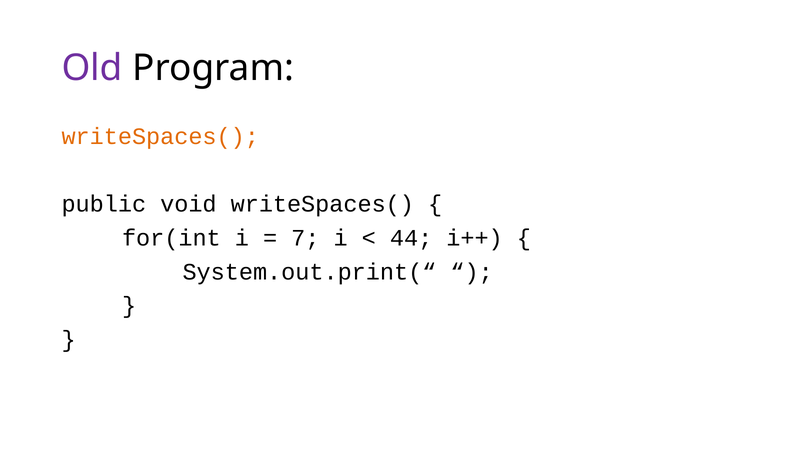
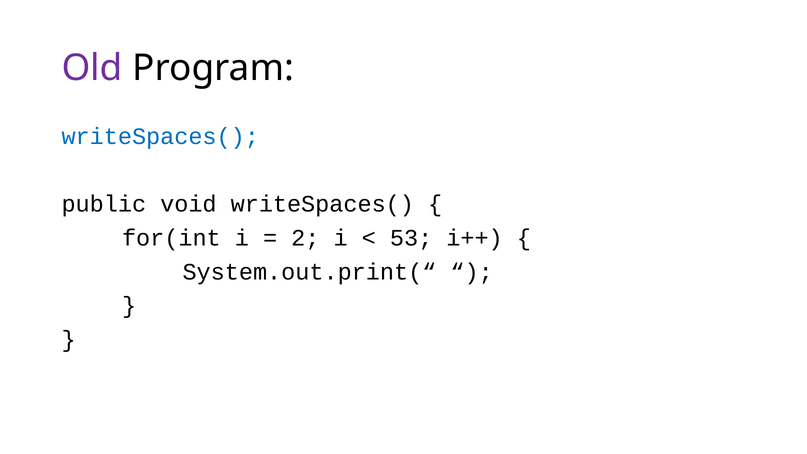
writeSpaces( colour: orange -> blue (160, 136)
7: 7 -> 2 (305, 238)
44: 44 -> 53 (411, 238)
